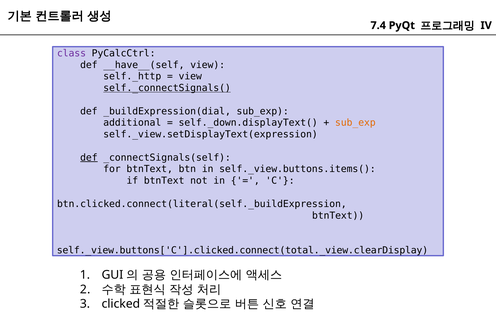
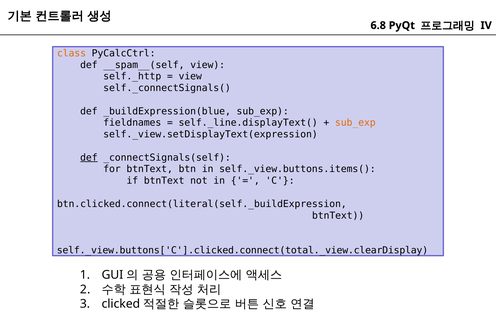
7.4: 7.4 -> 6.8 (378, 25)
class colour: purple -> orange (71, 53)
__have__(self: __have__(self -> __spam__(self (144, 65)
self._connectSignals( underline: present -> none (167, 88)
_buildExpression(dial: _buildExpression(dial -> _buildExpression(blue (167, 111)
additional: additional -> fieldnames (132, 123)
self._down.displayText(: self._down.displayText( -> self._line.displayText( (248, 123)
